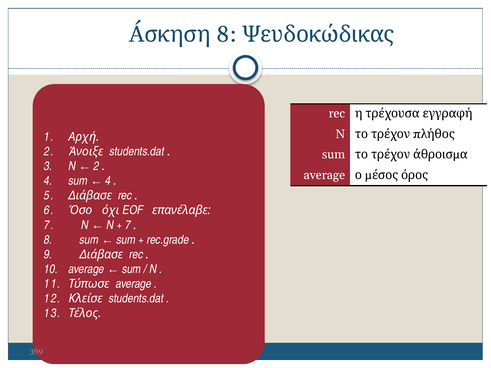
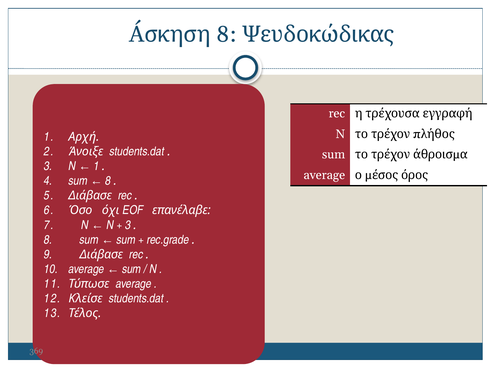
2: 2 -> 1 (96, 166)
4: 4 -> 8 (108, 181)
7: 7 -> 3 (128, 225)
